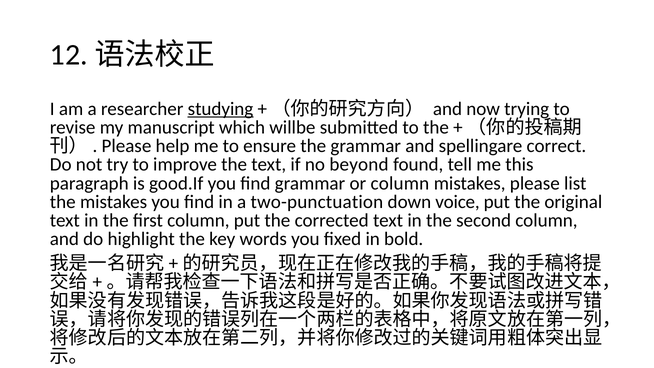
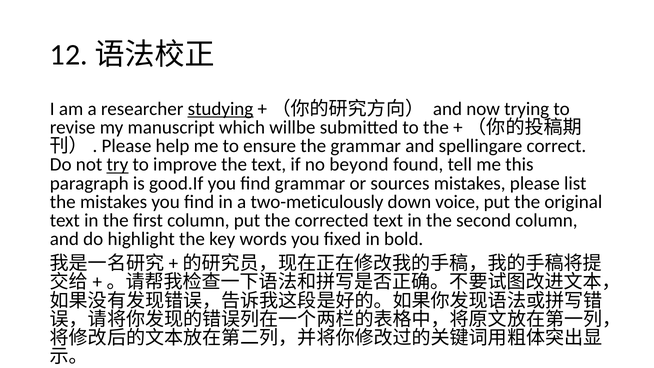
try underline: none -> present (117, 165)
or column: column -> sources (400, 183)
two-punctuation: two-punctuation -> two-meticulously (317, 202)
